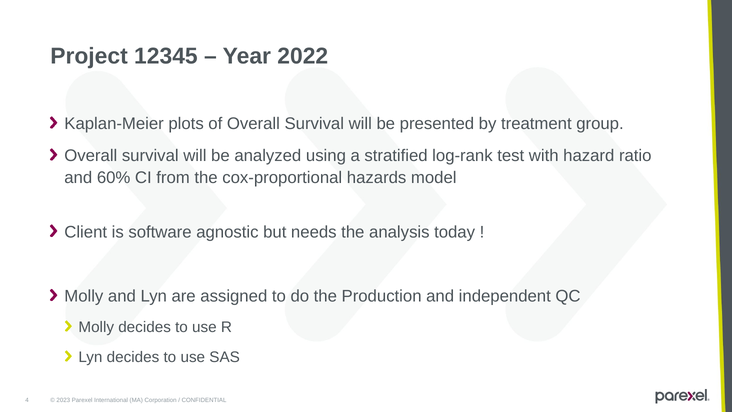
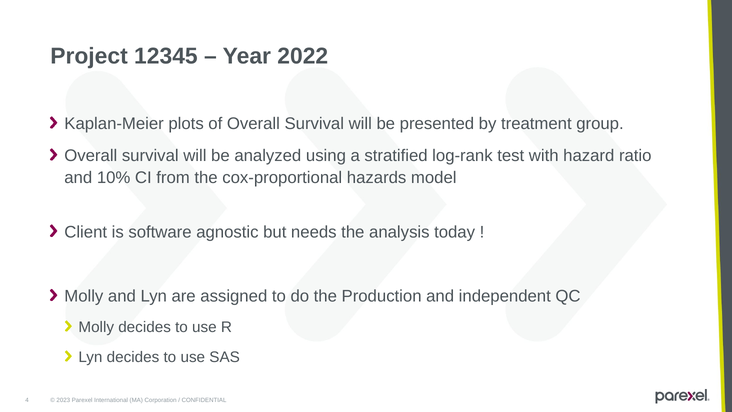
60%: 60% -> 10% (114, 178)
